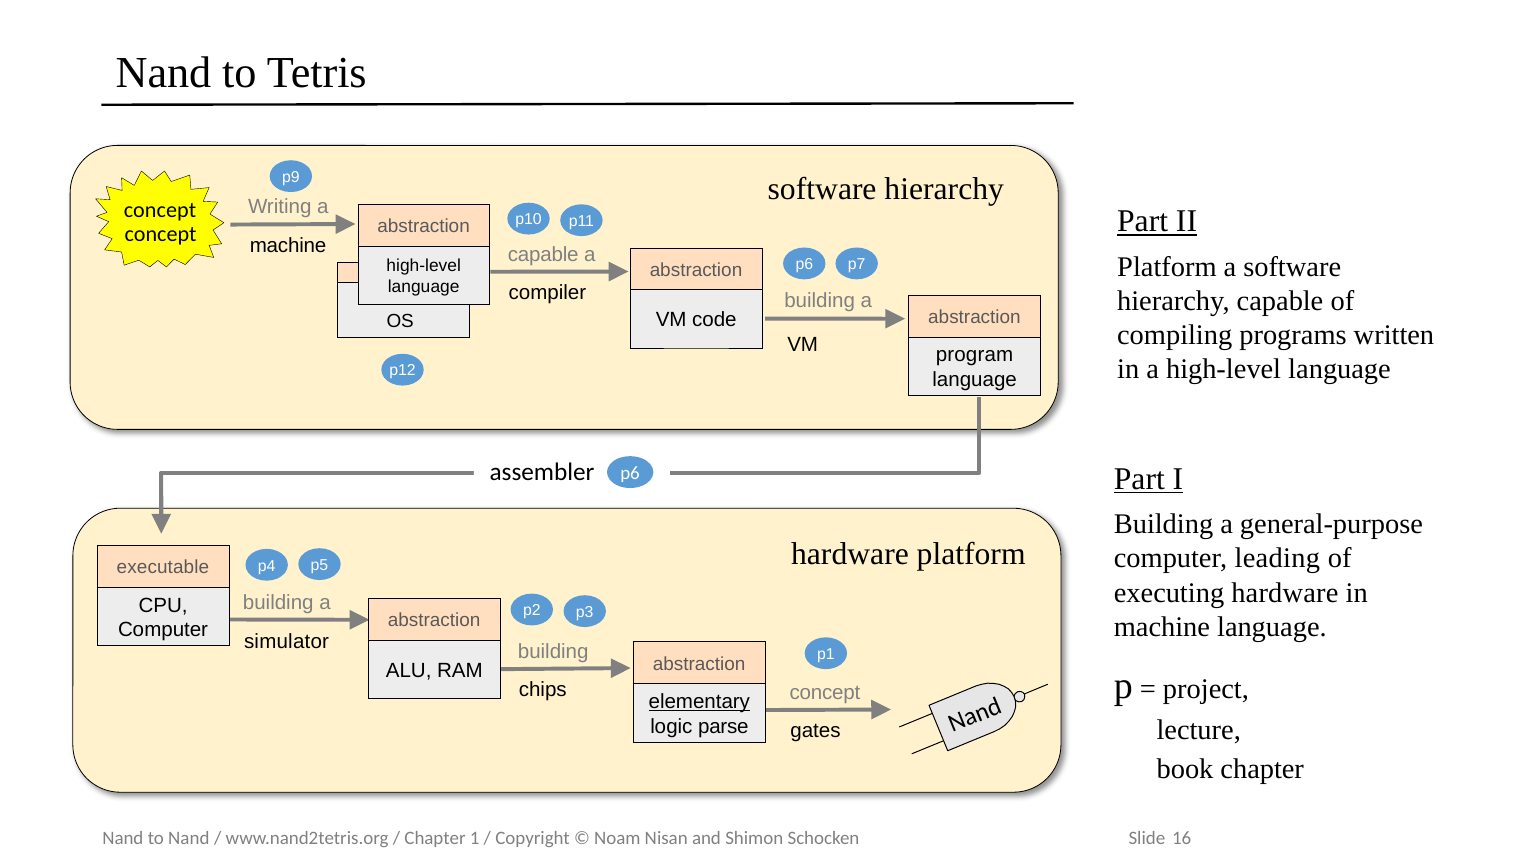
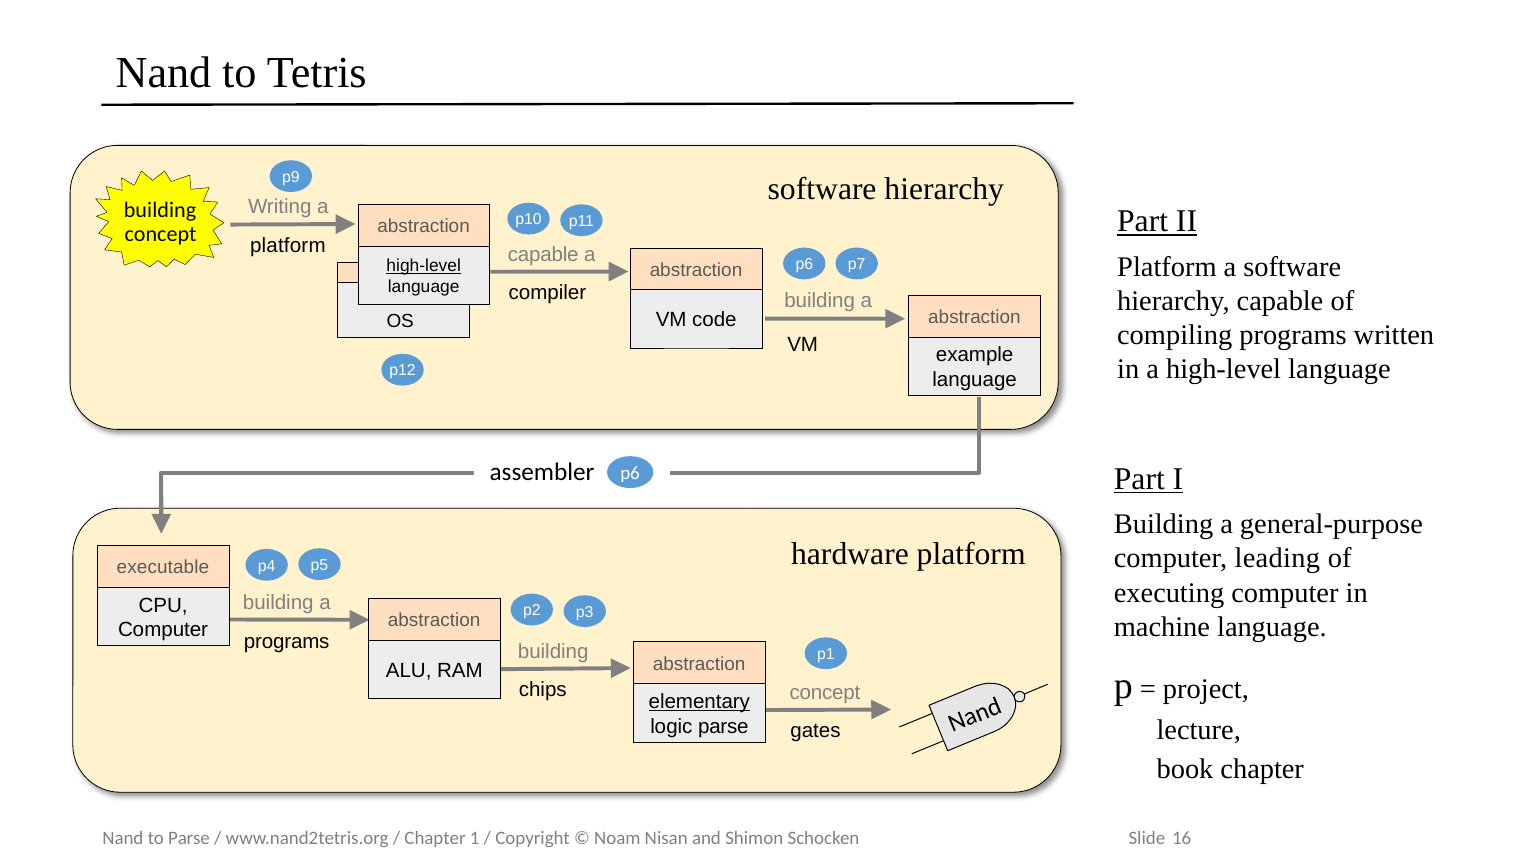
concept: concept -> building (160, 211)
machine: machine -> platform (288, 246)
high-level underline: none -> present (424, 266)
program: program -> example (975, 355)
executing hardware: hardware -> computer (1285, 593)
simulator: simulator -> programs (287, 642)
to Nand: Nand -> Parse (189, 839)
